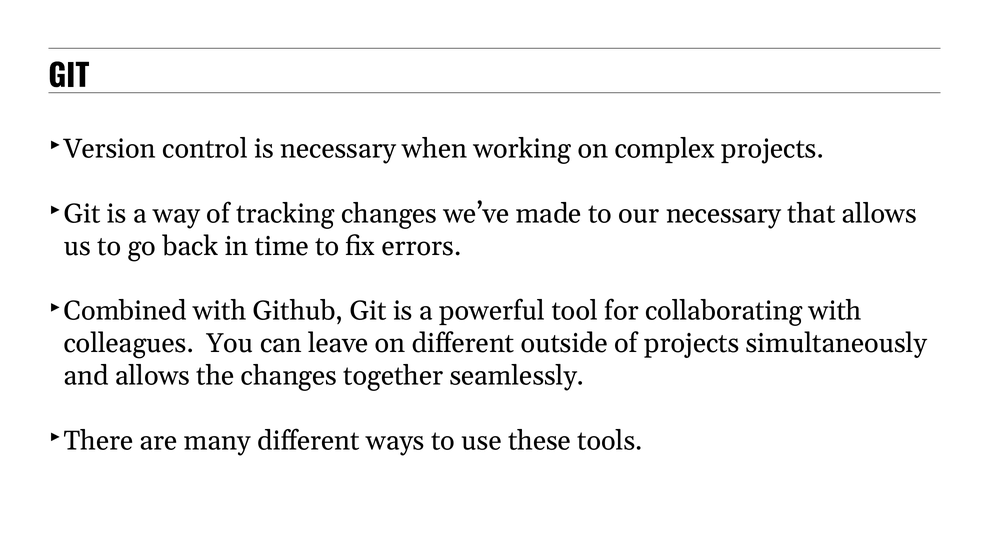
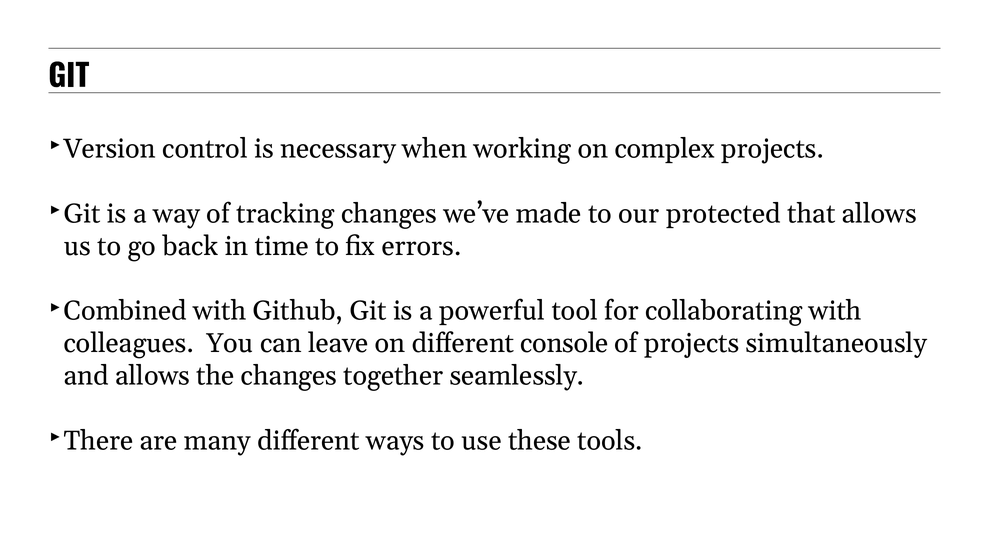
our necessary: necessary -> protected (723, 214)
outside: outside -> console (564, 344)
